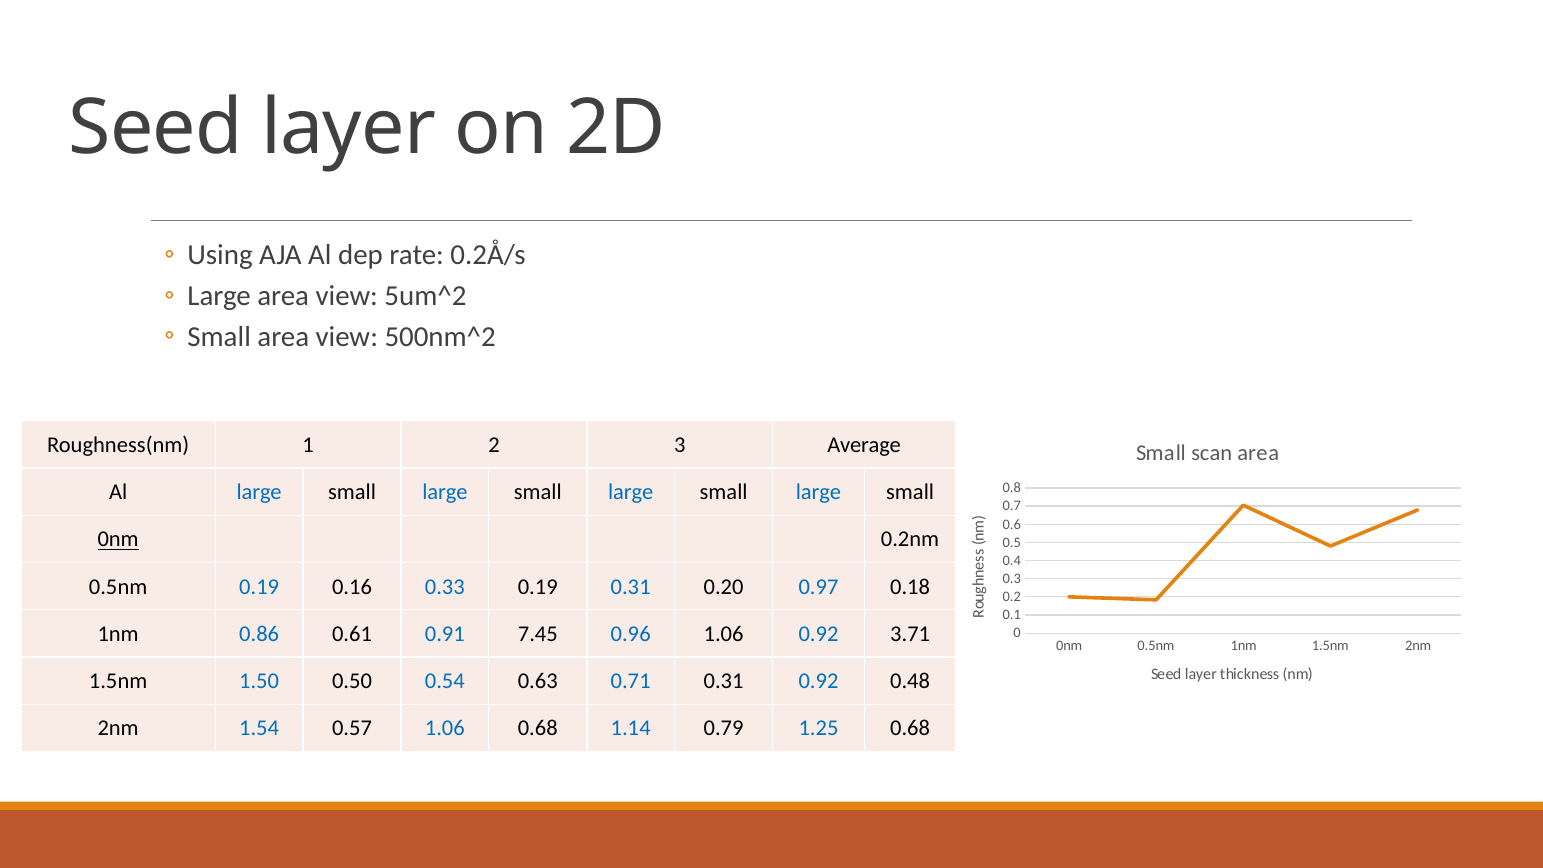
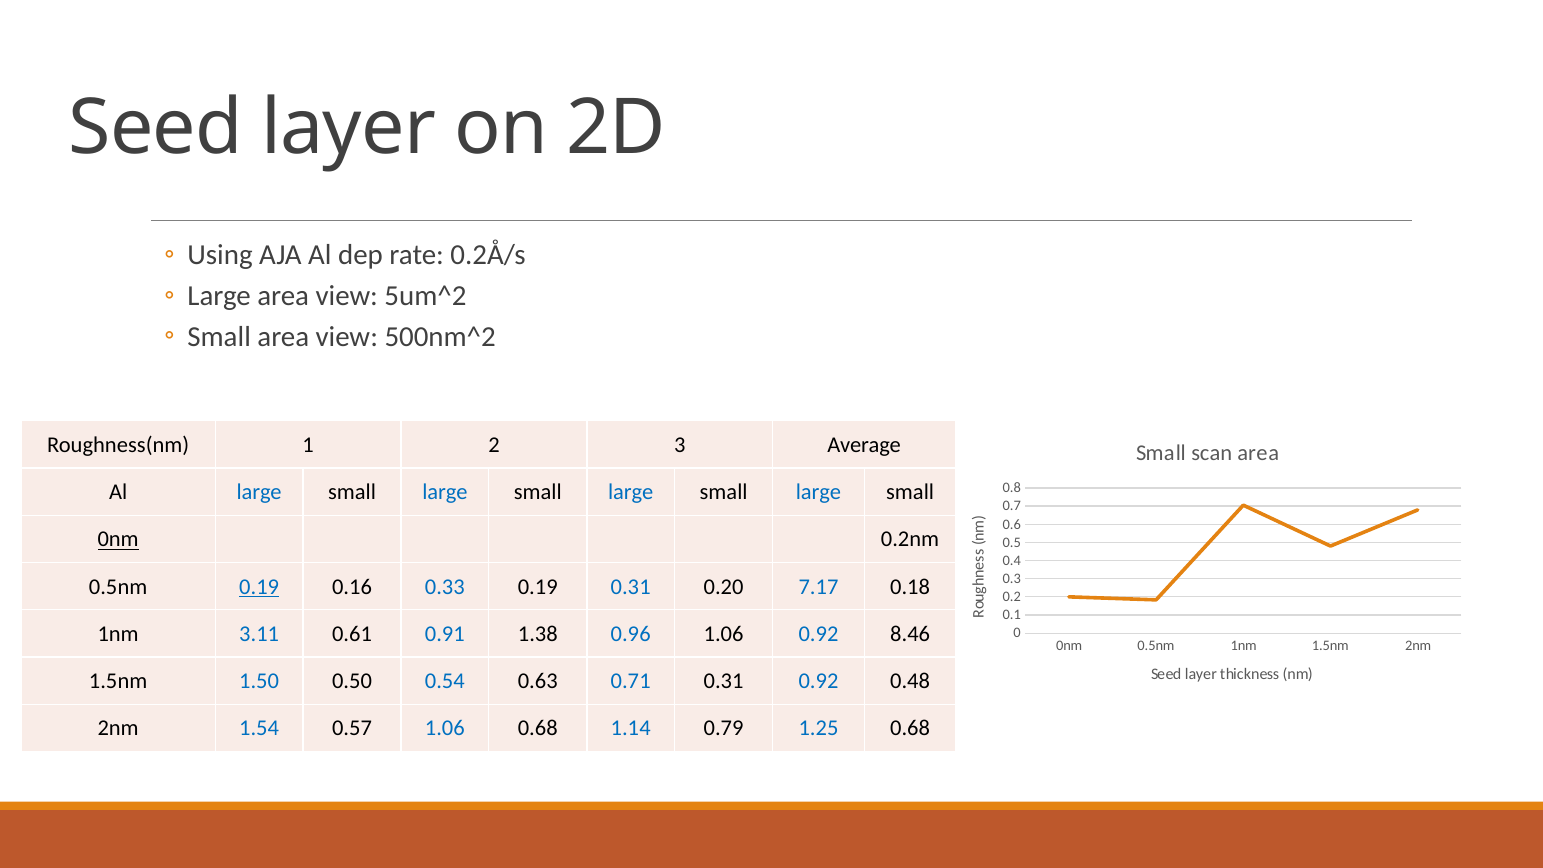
0.19 underline: none -> present (259, 587)
0.97: 0.97 -> 7.17 (818, 587)
0.86: 0.86 -> 3.11 (259, 634)
7.45: 7.45 -> 1.38 (538, 634)
3.71: 3.71 -> 8.46 (910, 634)
